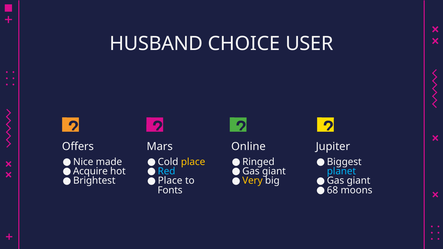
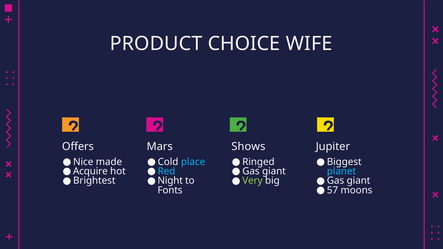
HUSBAND: HUSBAND -> PRODUCT (156, 44)
USER: USER -> WIFE (309, 44)
Online: Online -> Shows (248, 147)
place colour: yellow -> light blue (193, 162)
Place: Place -> Night (170, 181)
Very colour: yellow -> light green (252, 181)
68: 68 -> 57 (332, 190)
